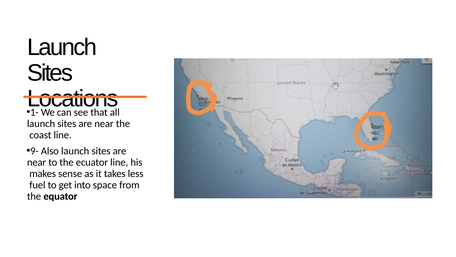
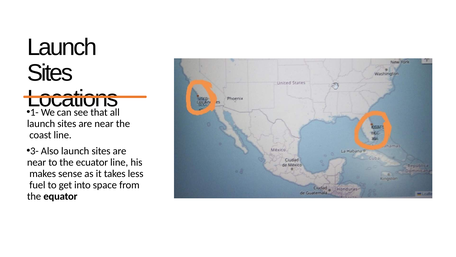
9-: 9- -> 3- (34, 151)
